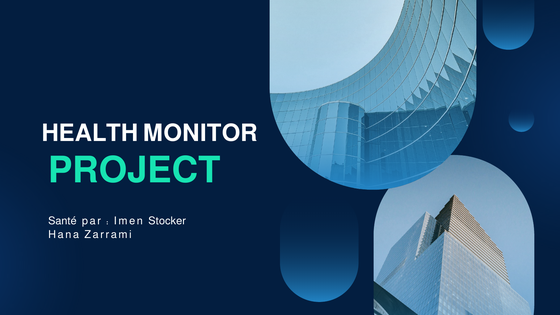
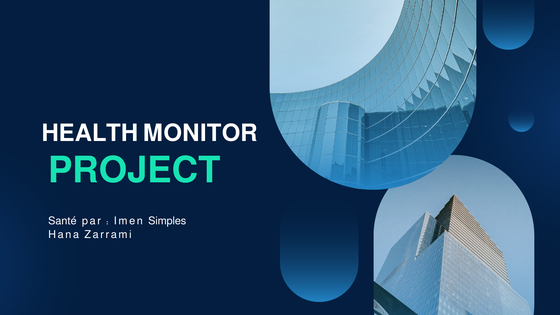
Stocker: Stocker -> Simples (167, 221)
